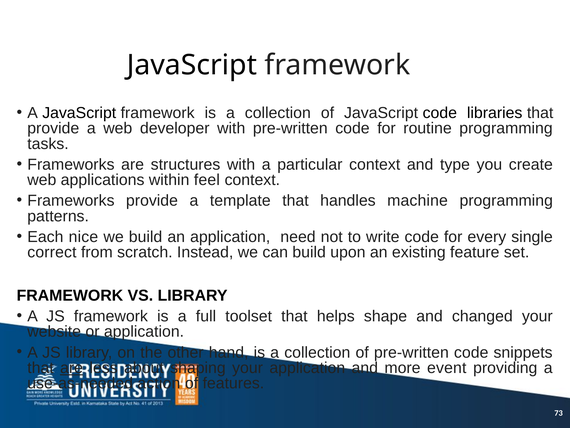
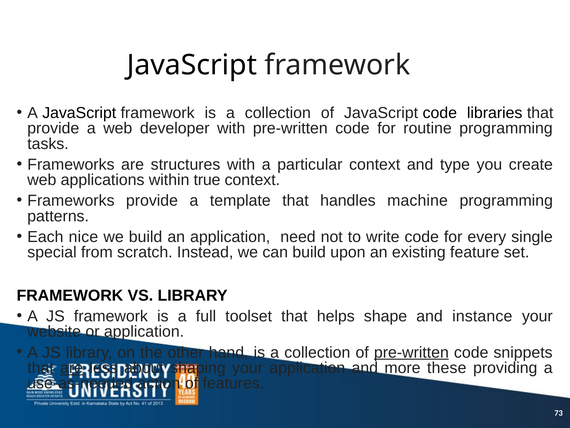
feel: feel -> true (207, 180)
correct: correct -> special (52, 252)
changed: changed -> instance (482, 316)
pre-written underline: none -> present (411, 352)
event: event -> these (447, 367)
